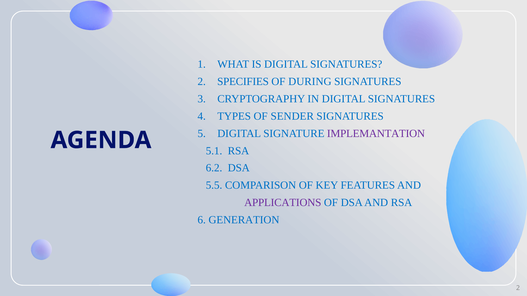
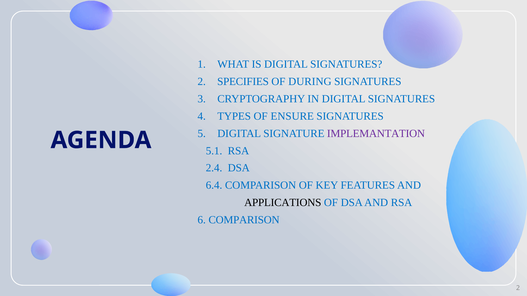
SENDER: SENDER -> ENSURE (292, 116)
6.2: 6.2 -> 2.4 (214, 168)
5.5: 5.5 -> 6.4 (214, 186)
APPLICATIONS colour: purple -> black (283, 203)
6 GENERATION: GENERATION -> COMPARISON (244, 220)
